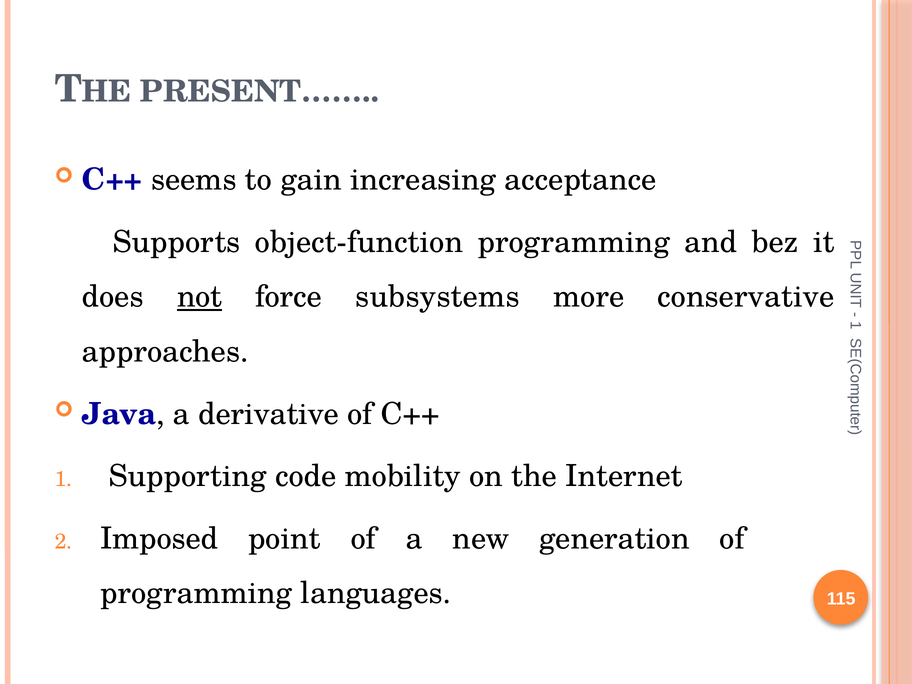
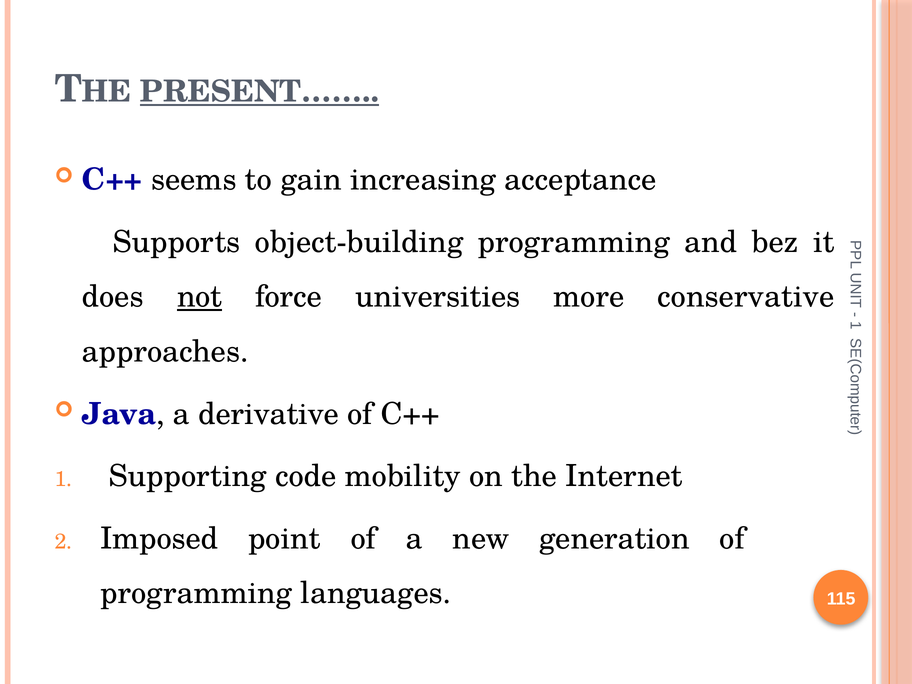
PRESENT…… underline: none -> present (260, 92)
object-function: object-function -> object-building (359, 242)
subsystems: subsystems -> universities (438, 297)
